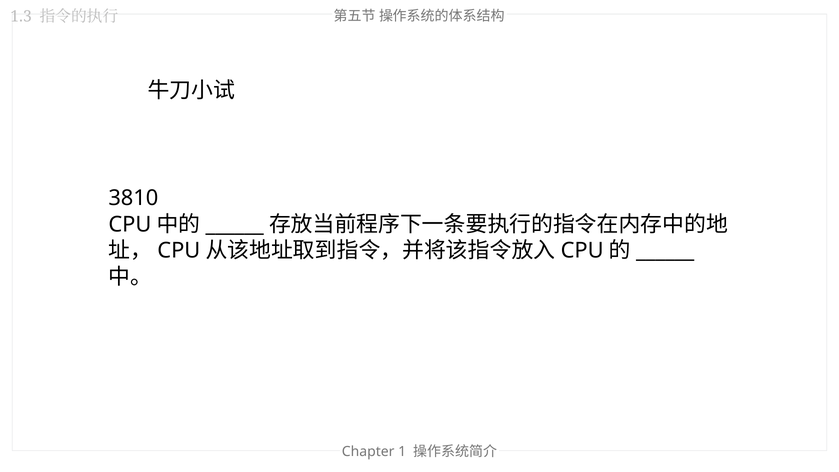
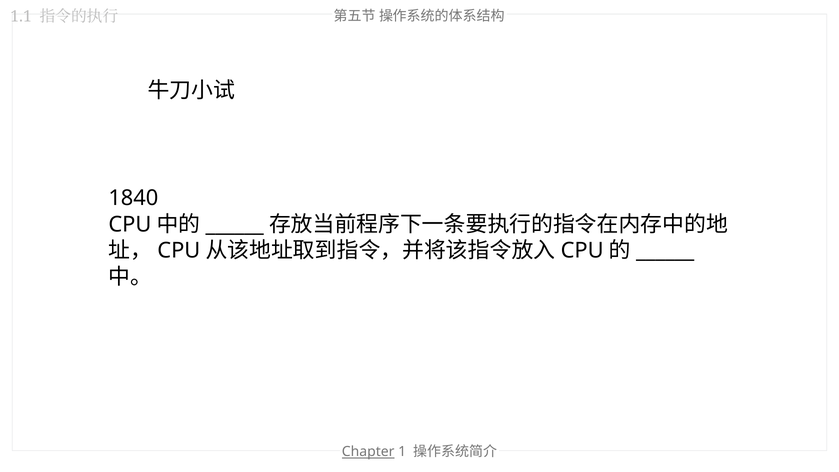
1.3: 1.3 -> 1.1 (21, 16)
3810: 3810 -> 1840 (133, 198)
Chapter underline: none -> present (368, 452)
